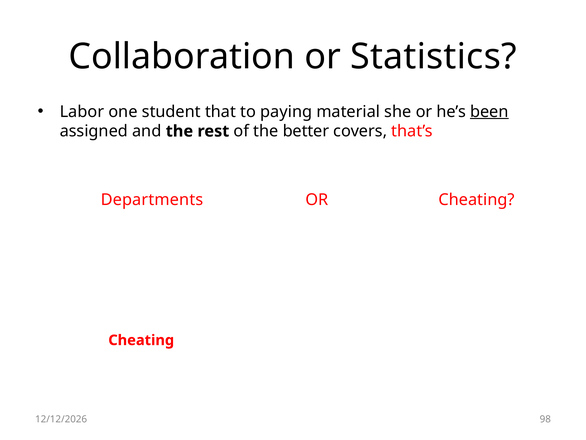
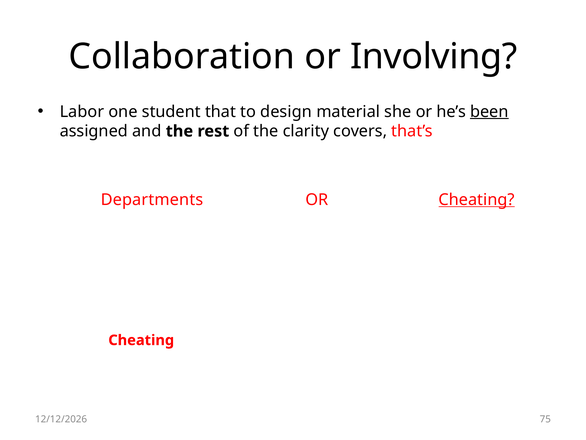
Statistics: Statistics -> Involving (434, 57)
paying: paying -> design (286, 112)
better: better -> clarity (306, 131)
Cheating underline: none -> present (477, 199)
98: 98 -> 75 (545, 419)
